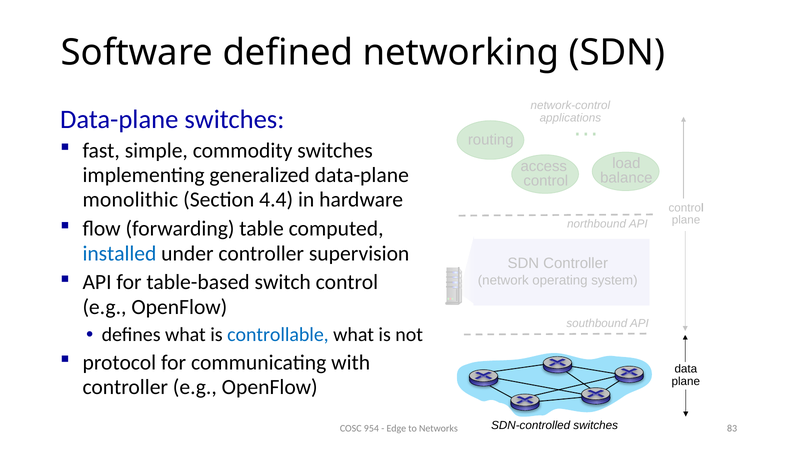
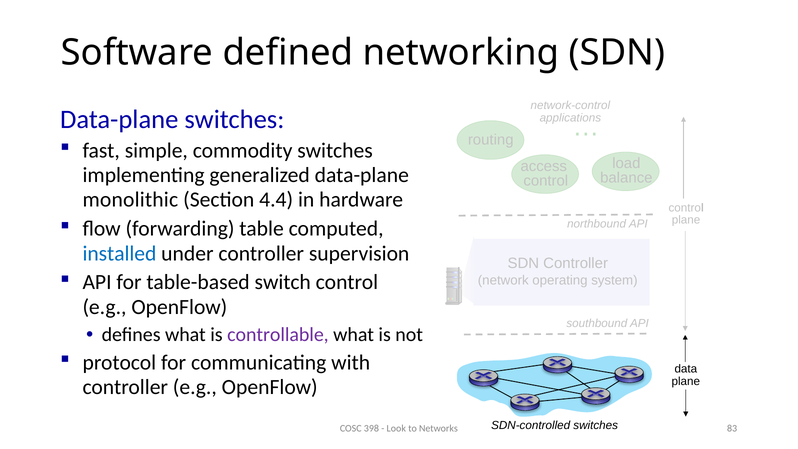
controllable colour: blue -> purple (278, 335)
954: 954 -> 398 (371, 429)
Edge: Edge -> Look (396, 429)
